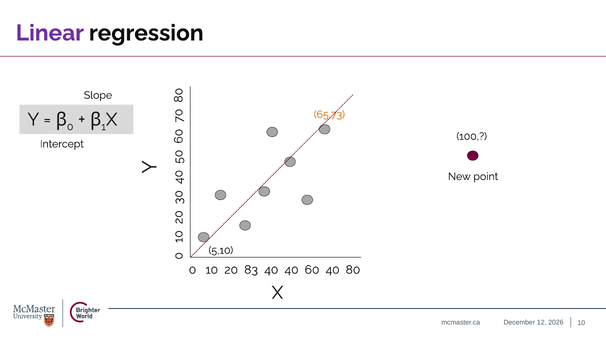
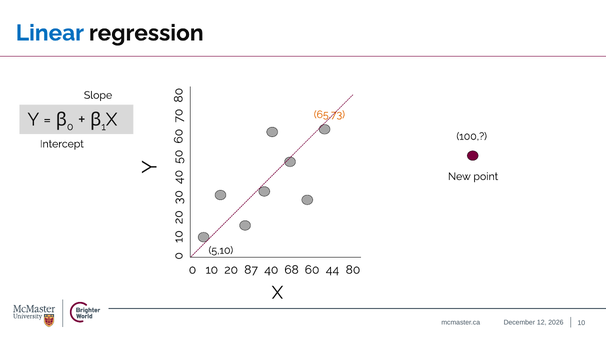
Linear colour: purple -> blue (50, 33)
83: 83 -> 87 (251, 270)
40 40: 40 -> 68 (292, 270)
60 40: 40 -> 44 (332, 270)
